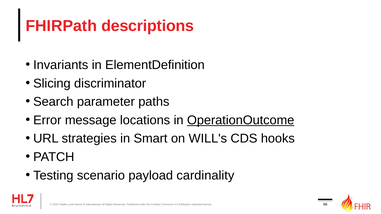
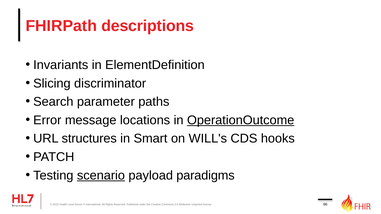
strategies: strategies -> structures (89, 139)
scenario underline: none -> present (101, 176)
cardinality: cardinality -> paradigms (205, 176)
